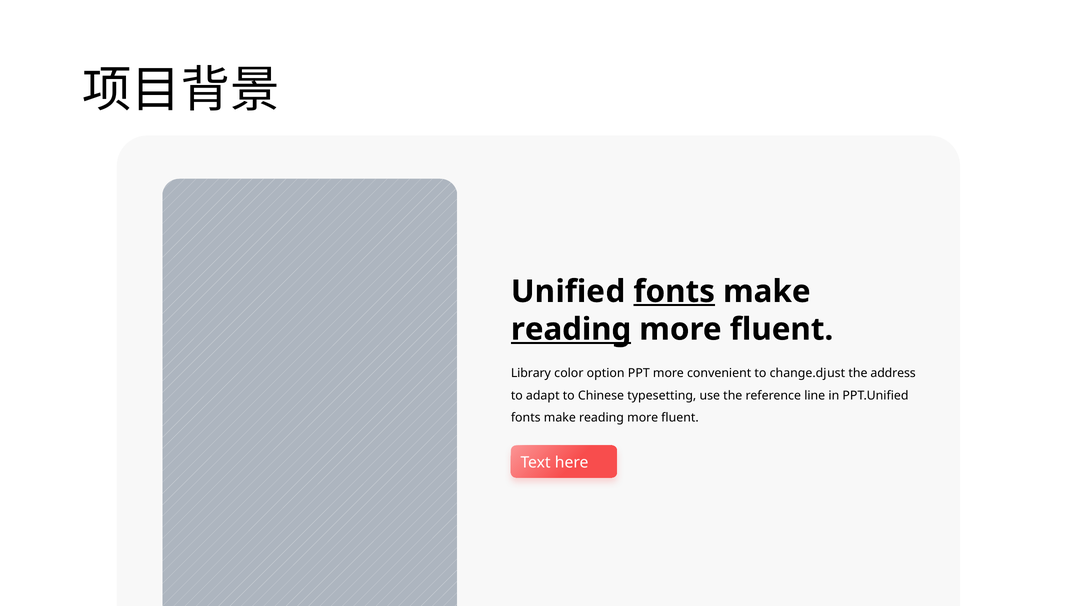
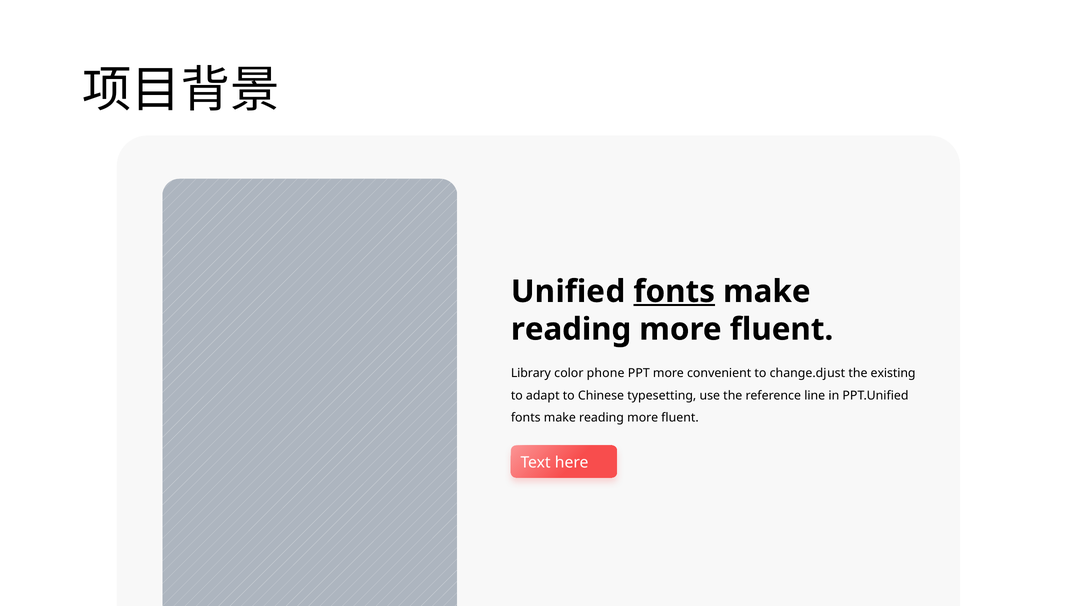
reading underline: present -> none (571, 329)
option: option -> phone (606, 373)
address: address -> existing (893, 373)
